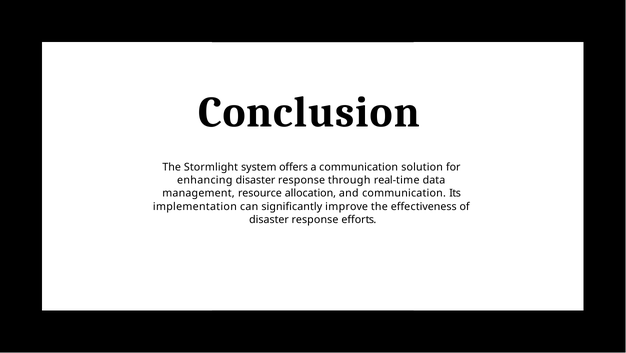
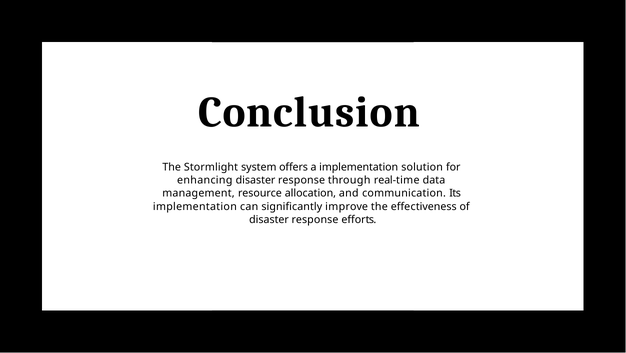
a communication: communication -> implementation (359, 167)
